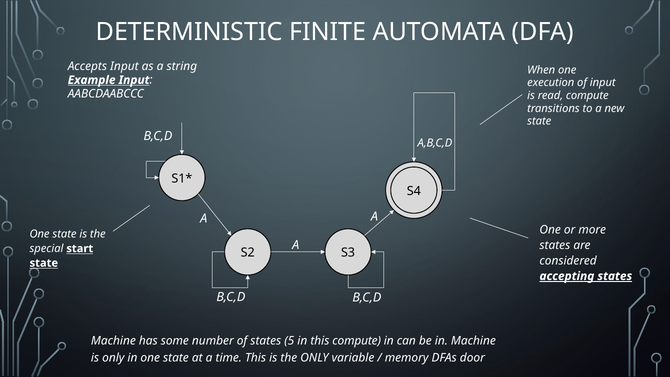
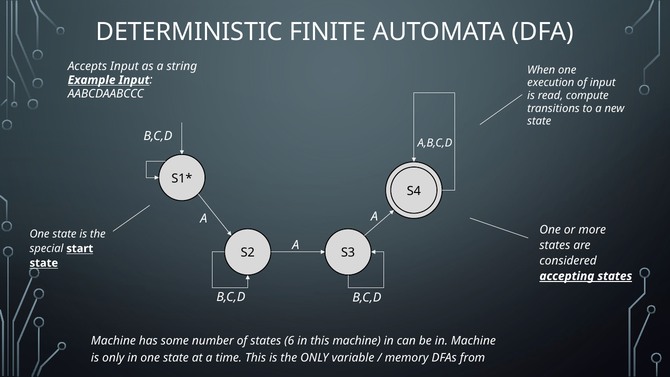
5: 5 -> 6 (289, 341)
this compute: compute -> machine (357, 341)
door: door -> from (472, 358)
